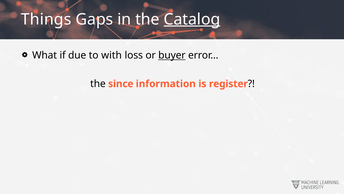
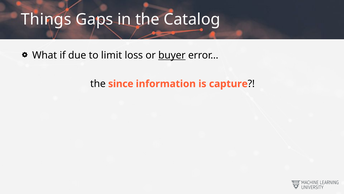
Catalog underline: present -> none (192, 19)
with: with -> limit (112, 55)
register: register -> capture (228, 84)
